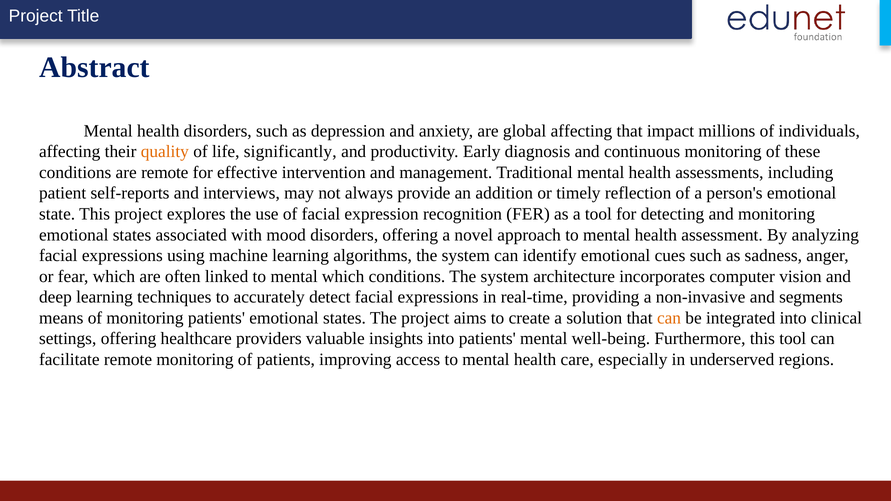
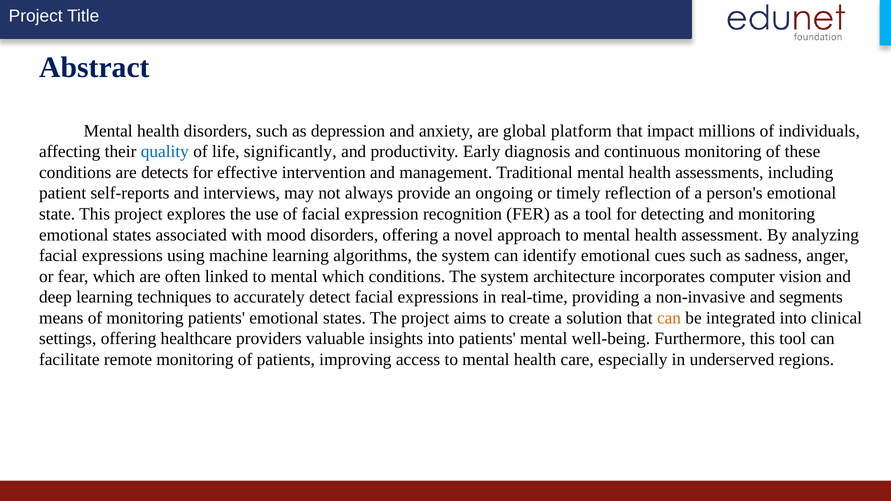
global affecting: affecting -> platform (581, 131)
quality colour: orange -> blue (165, 152)
are remote: remote -> detects (165, 172)
addition: addition -> ongoing (504, 193)
